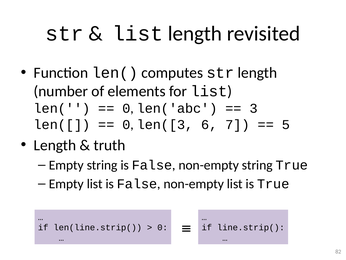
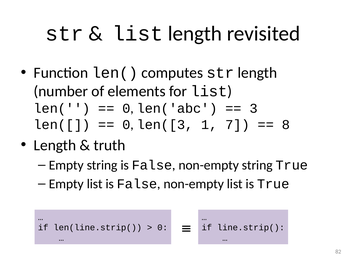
6: 6 -> 1 (209, 124)
5: 5 -> 8 (286, 124)
